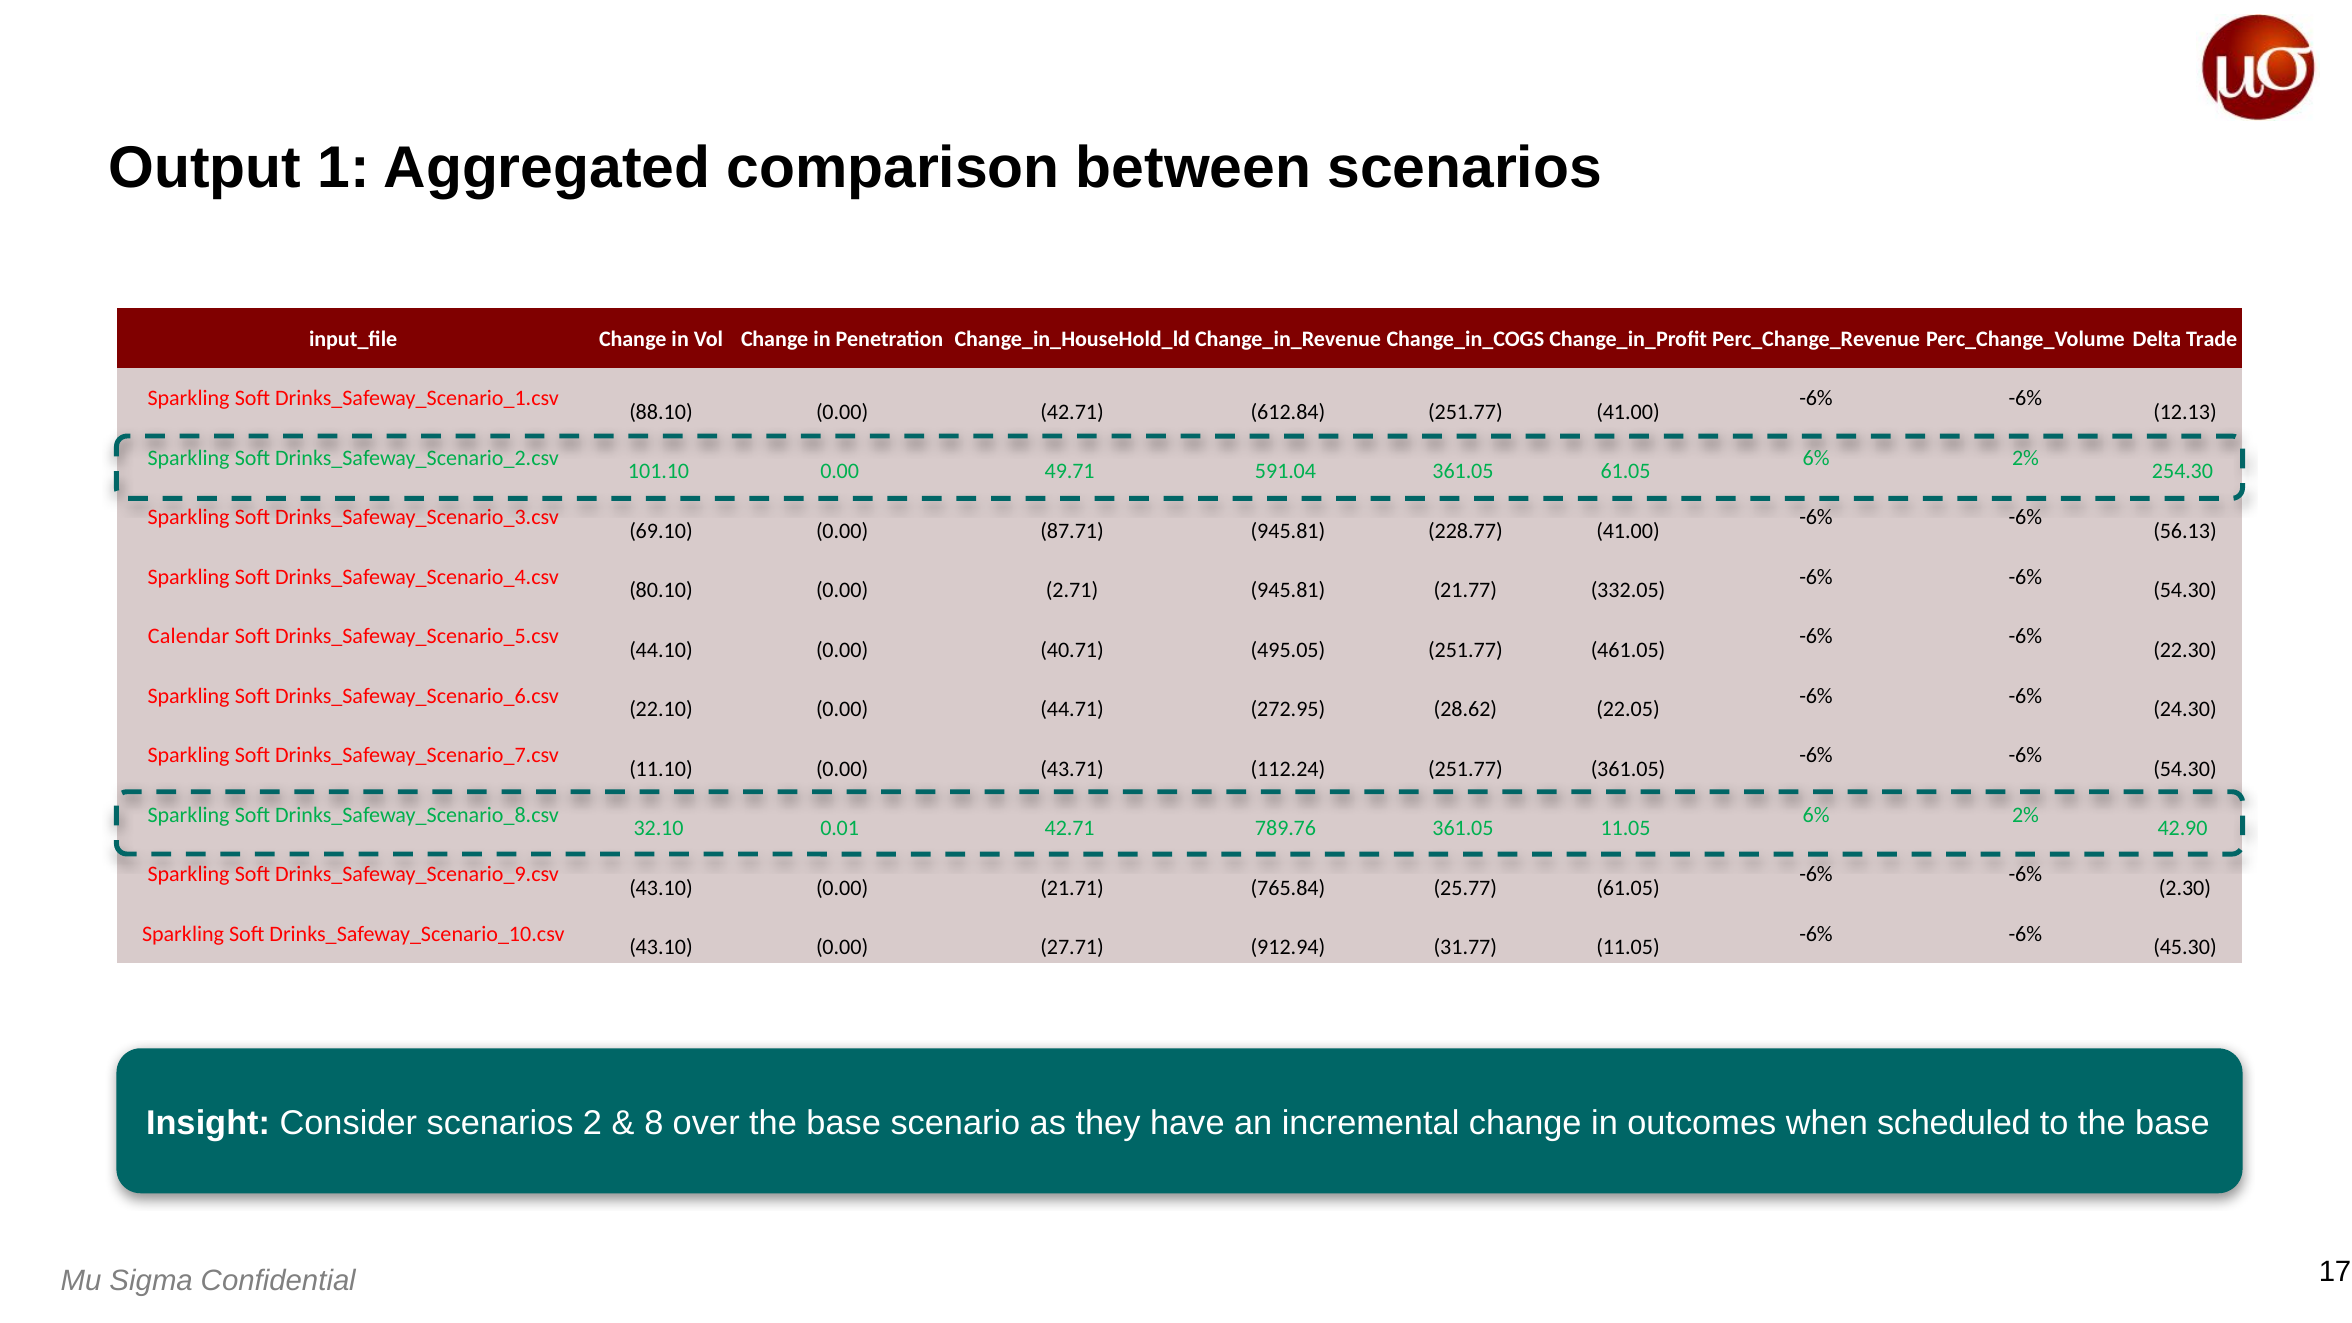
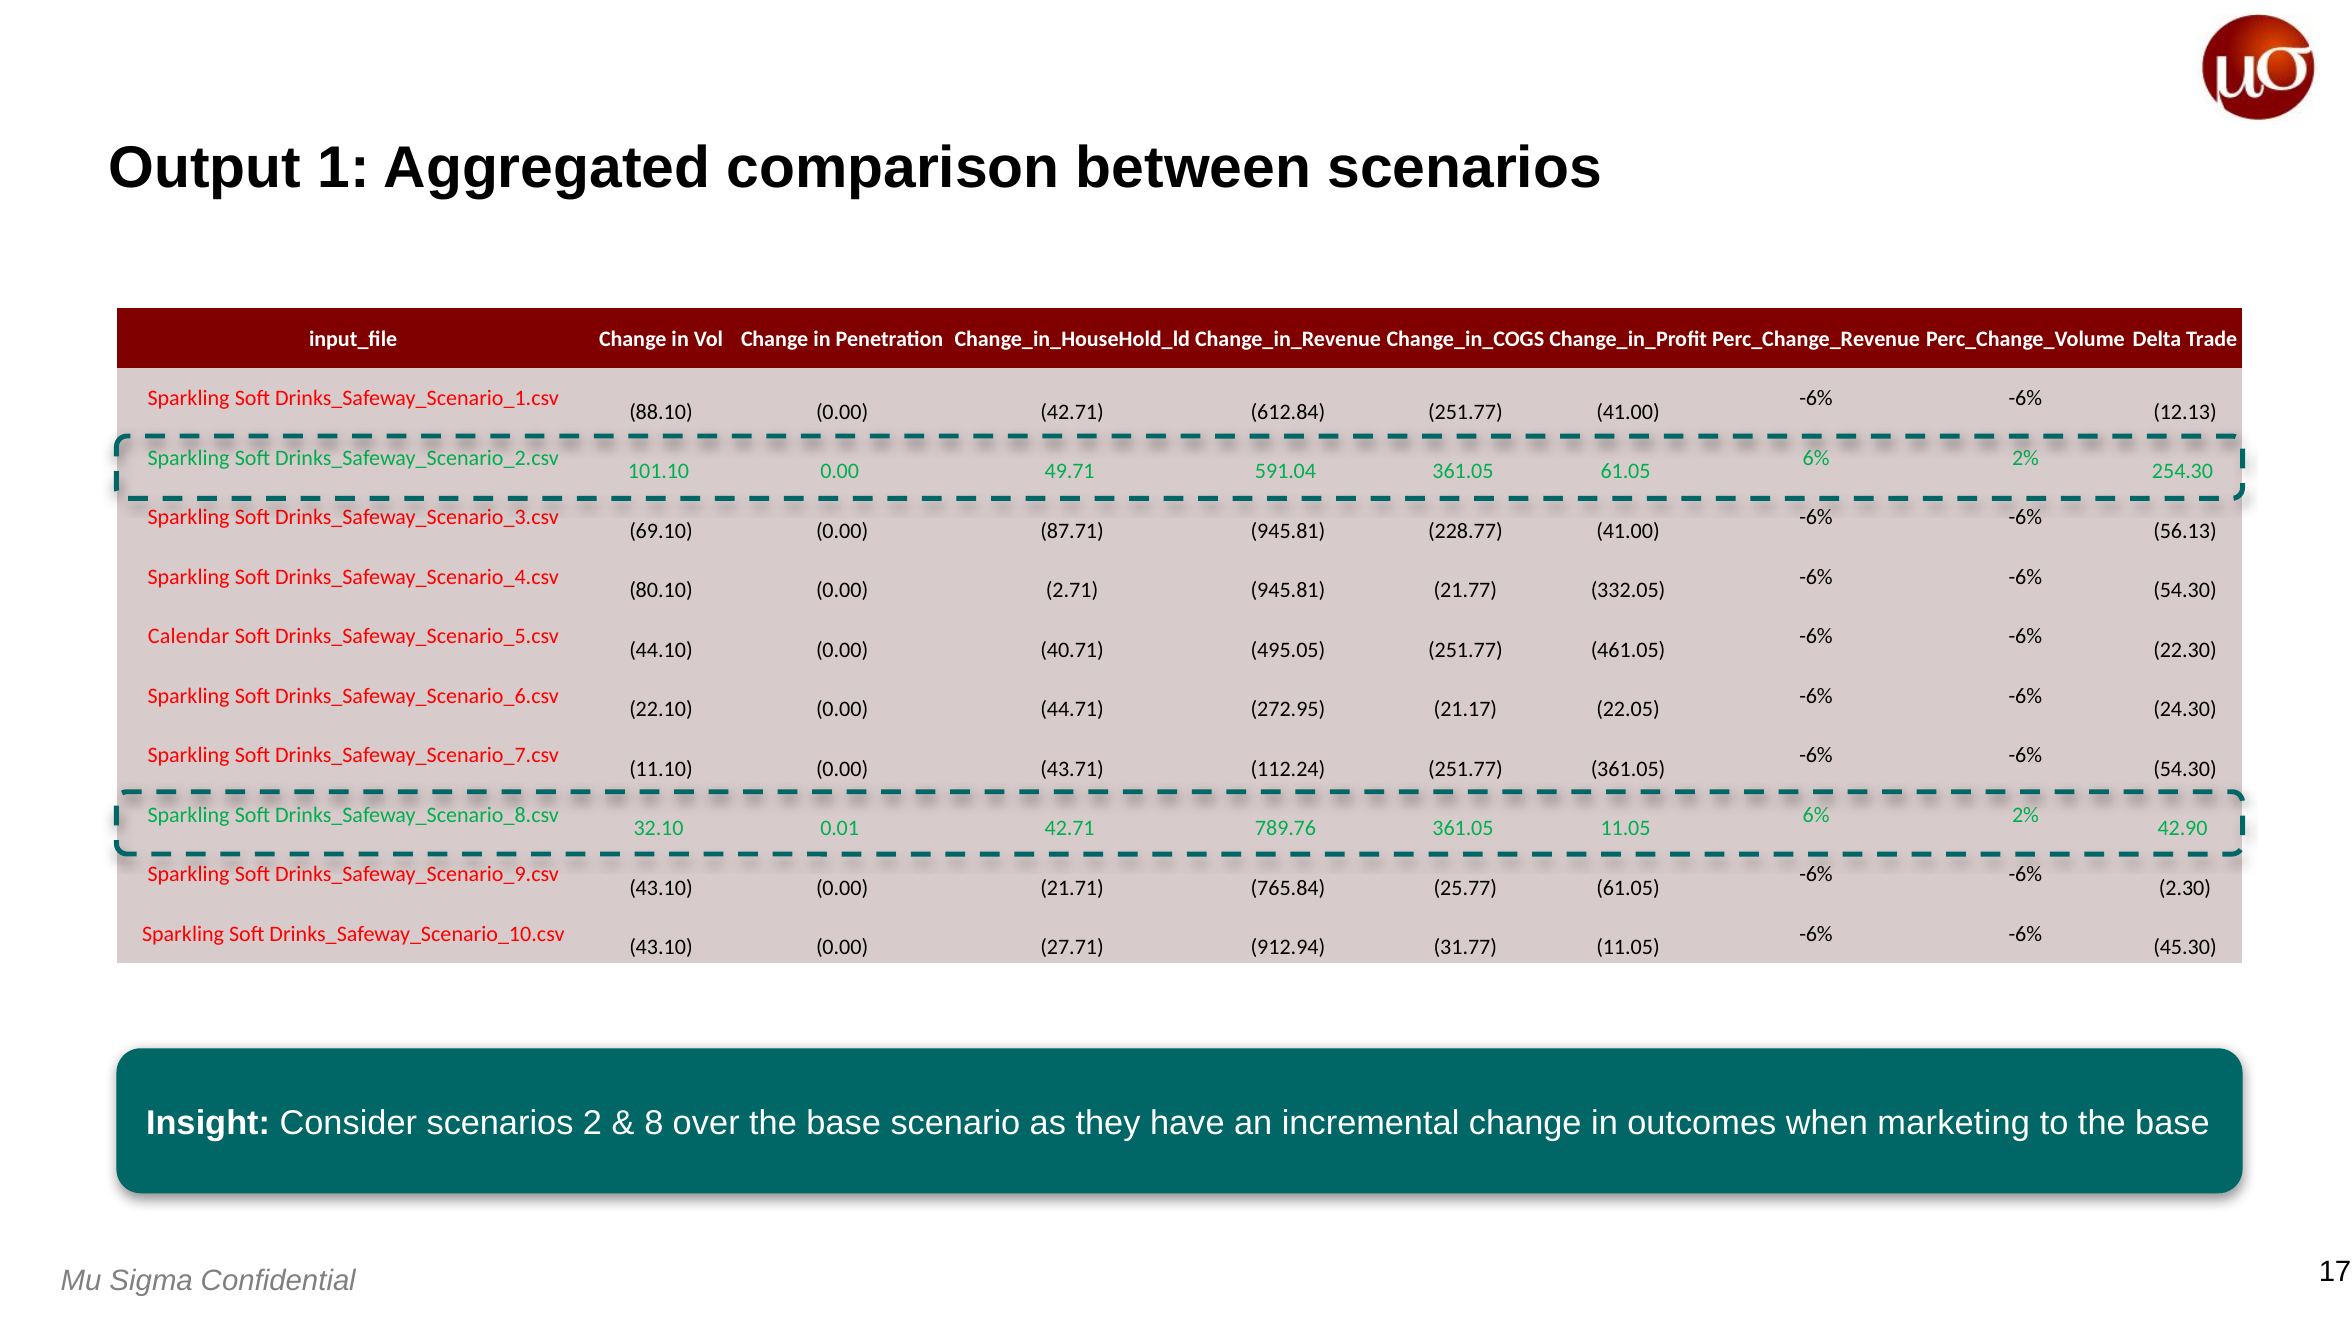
28.62: 28.62 -> 21.17 (1465, 709)
scheduled: scheduled -> marketing (1954, 1123)
